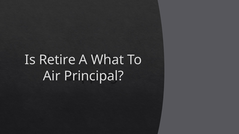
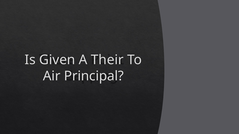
Retire: Retire -> Given (57, 60)
What: What -> Their (107, 60)
